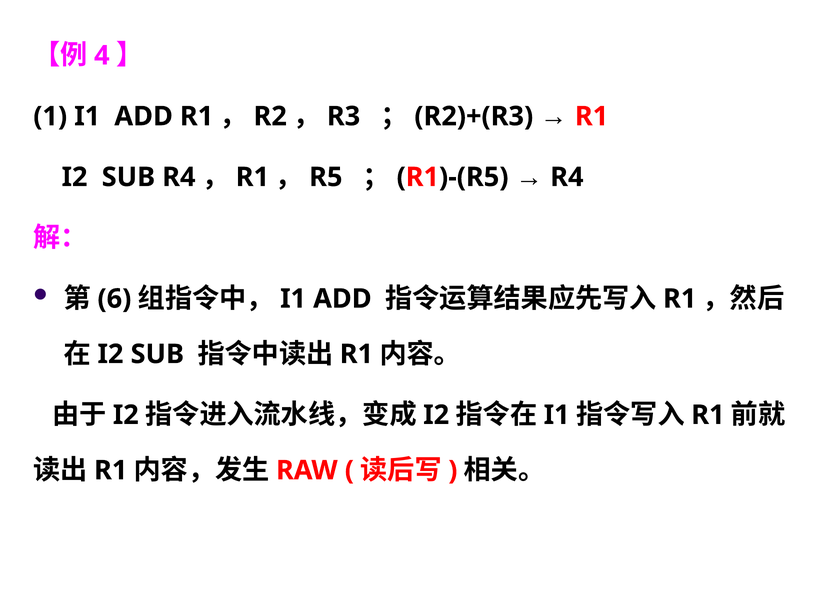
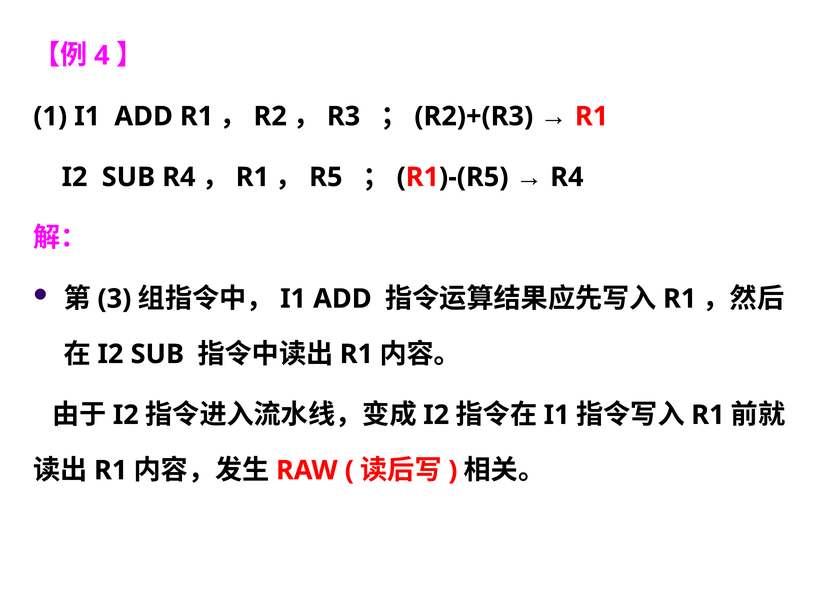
6: 6 -> 3 (114, 299)
